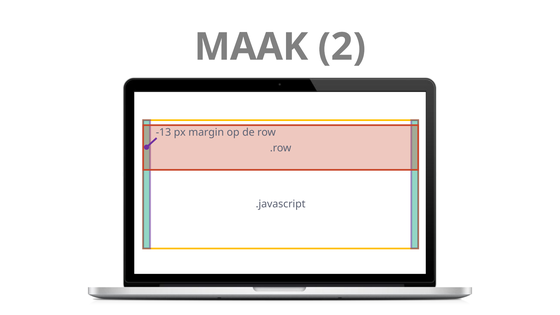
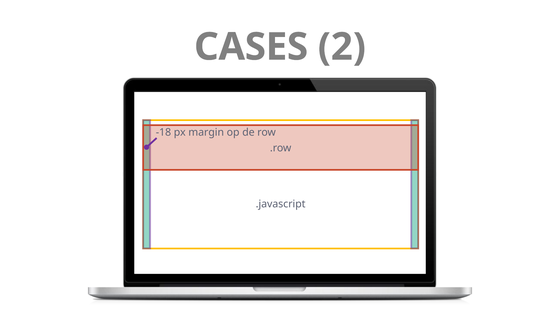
MAAK: MAAK -> CASES (251, 47)
-13: -13 -> -18 (163, 132)
